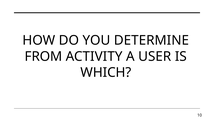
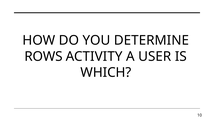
FROM: FROM -> ROWS (43, 56)
